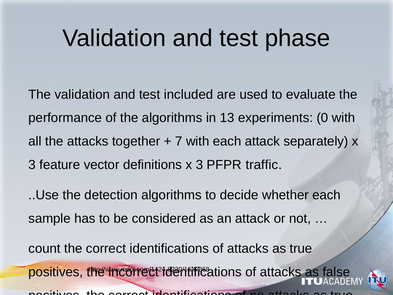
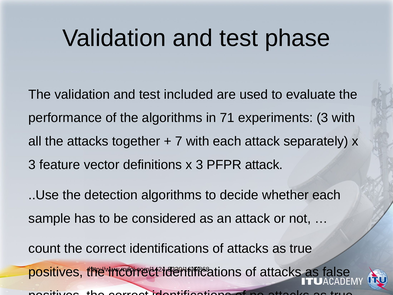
13: 13 -> 71 (227, 118)
experiments 0: 0 -> 3 (322, 118)
PFPR traffic: traffic -> attack (264, 165)
